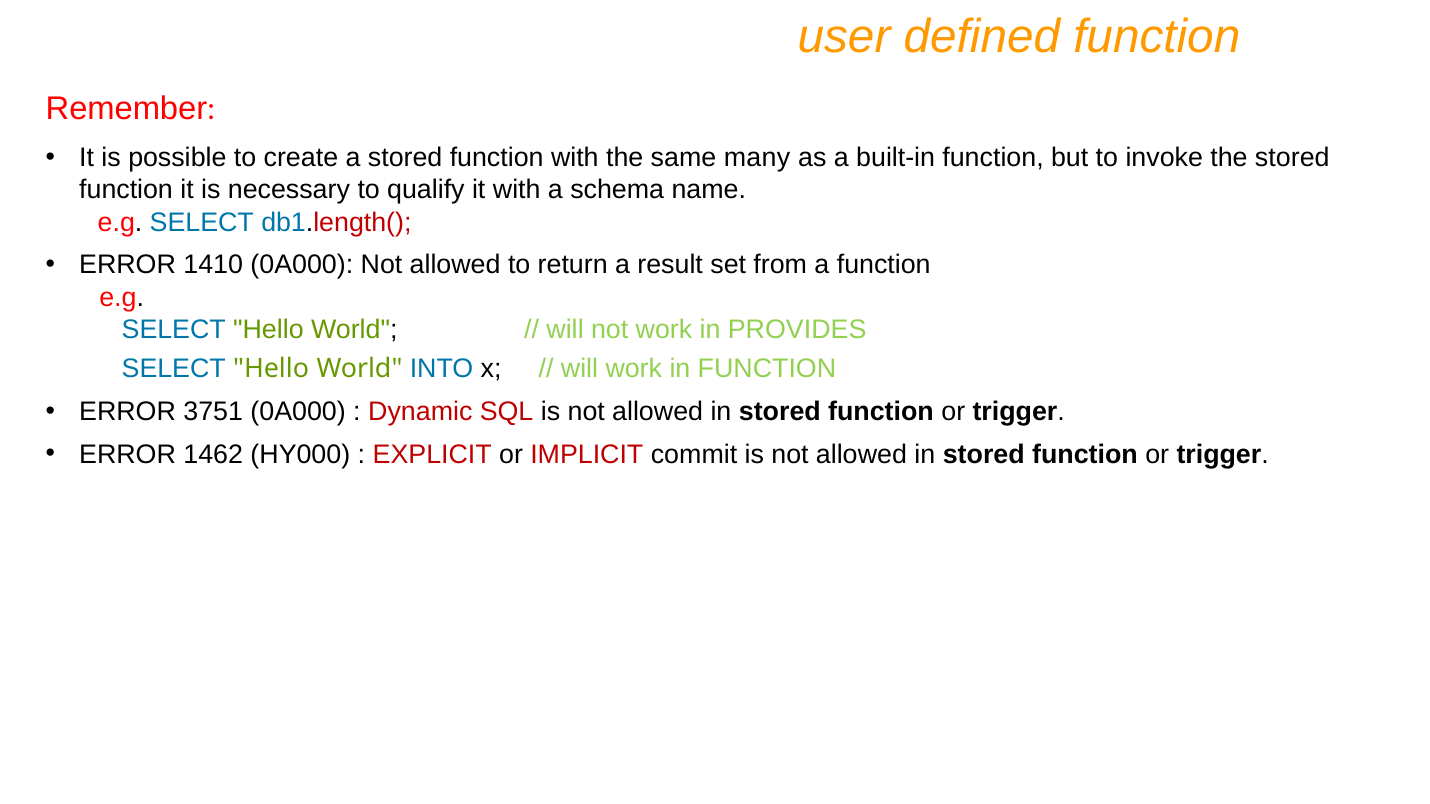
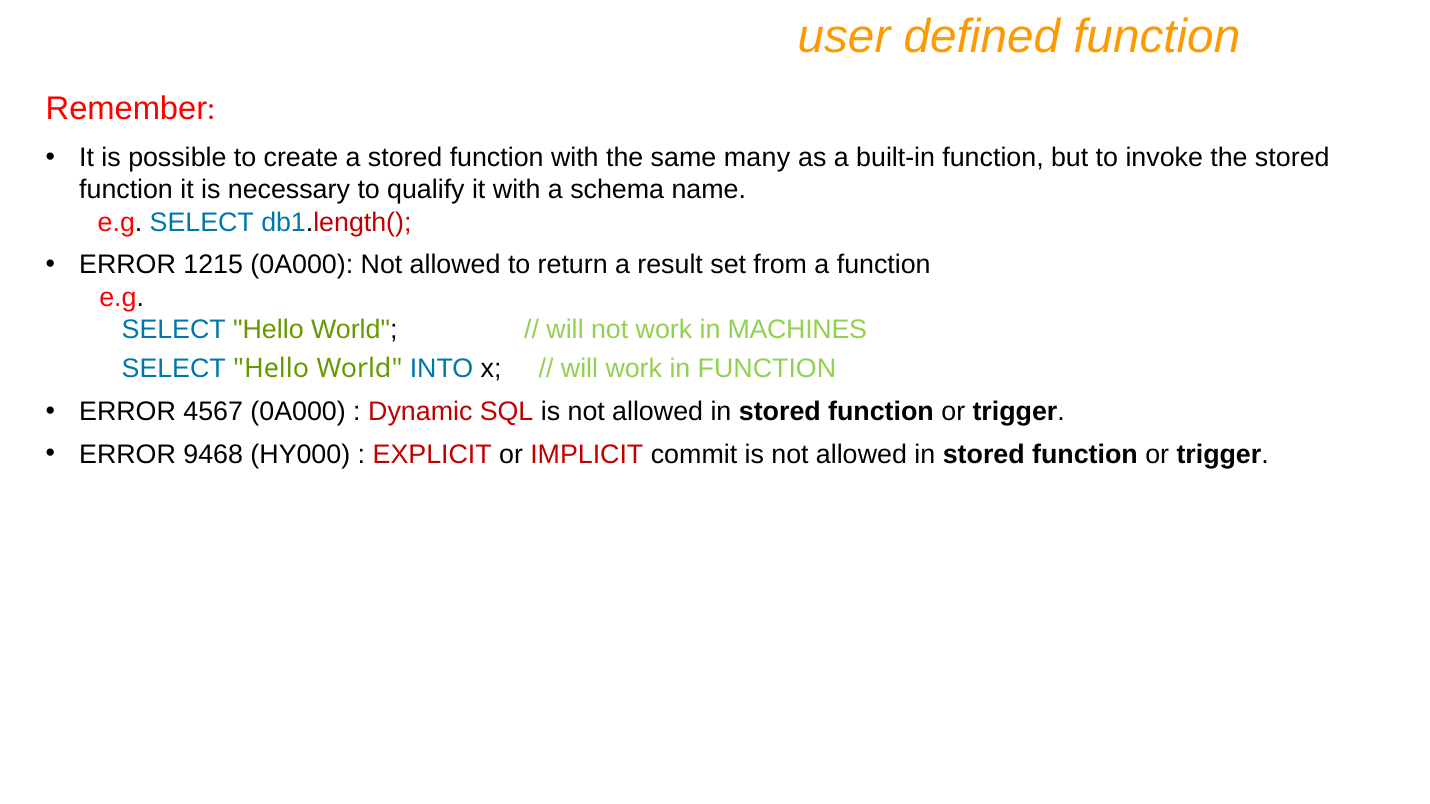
1410: 1410 -> 1215 (213, 265)
PROVIDES: PROVIDES -> MACHINES (797, 330)
3751: 3751 -> 4567 (213, 412)
1462: 1462 -> 9468 (213, 455)
